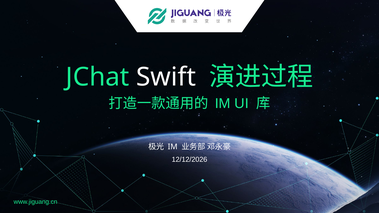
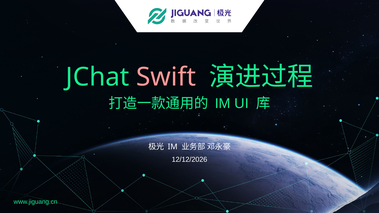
Swift colour: white -> pink (166, 77)
